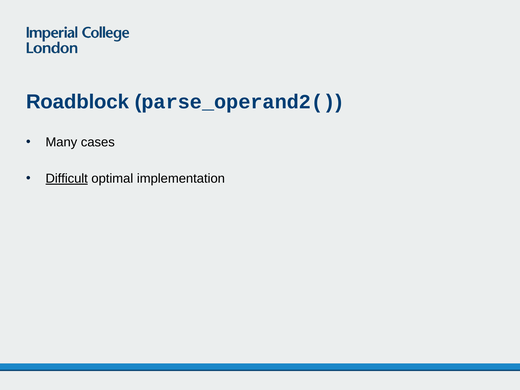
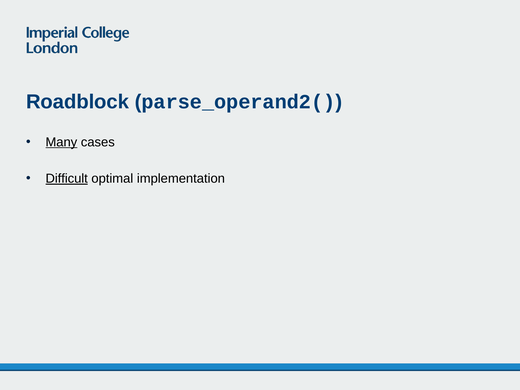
Many underline: none -> present (61, 142)
